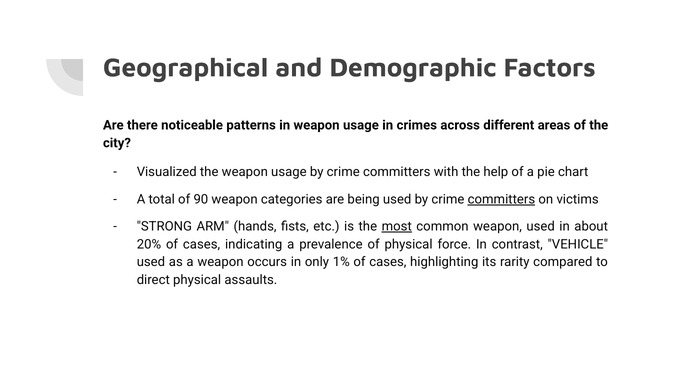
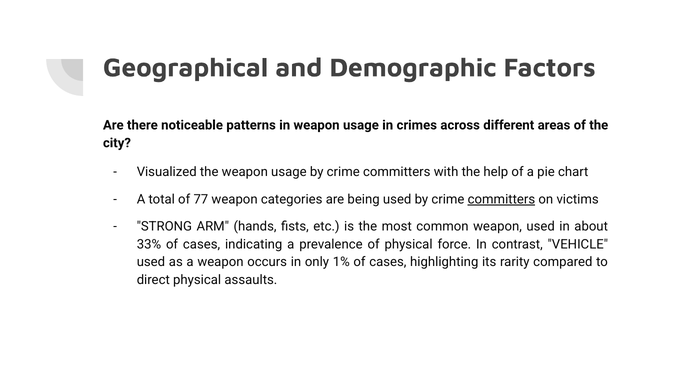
90: 90 -> 77 (201, 199)
most underline: present -> none (397, 226)
20%: 20% -> 33% (149, 244)
